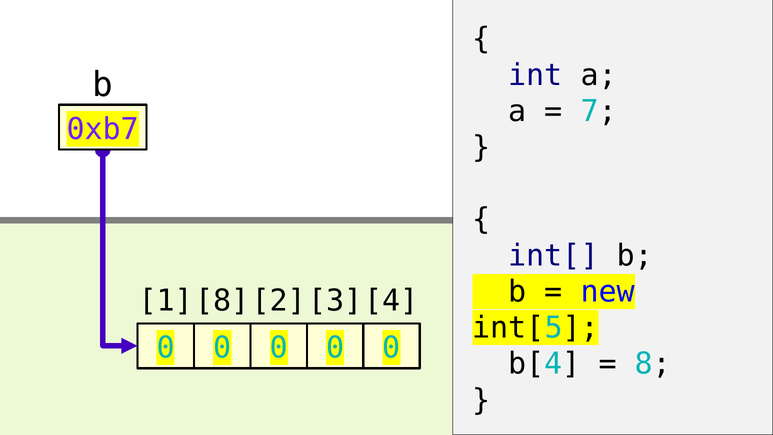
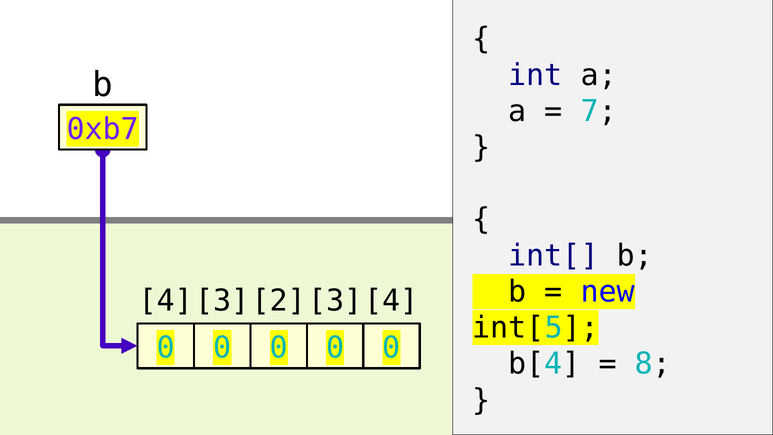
1: 1 -> 4 (166, 301)
8: 8 -> 3 (222, 301)
